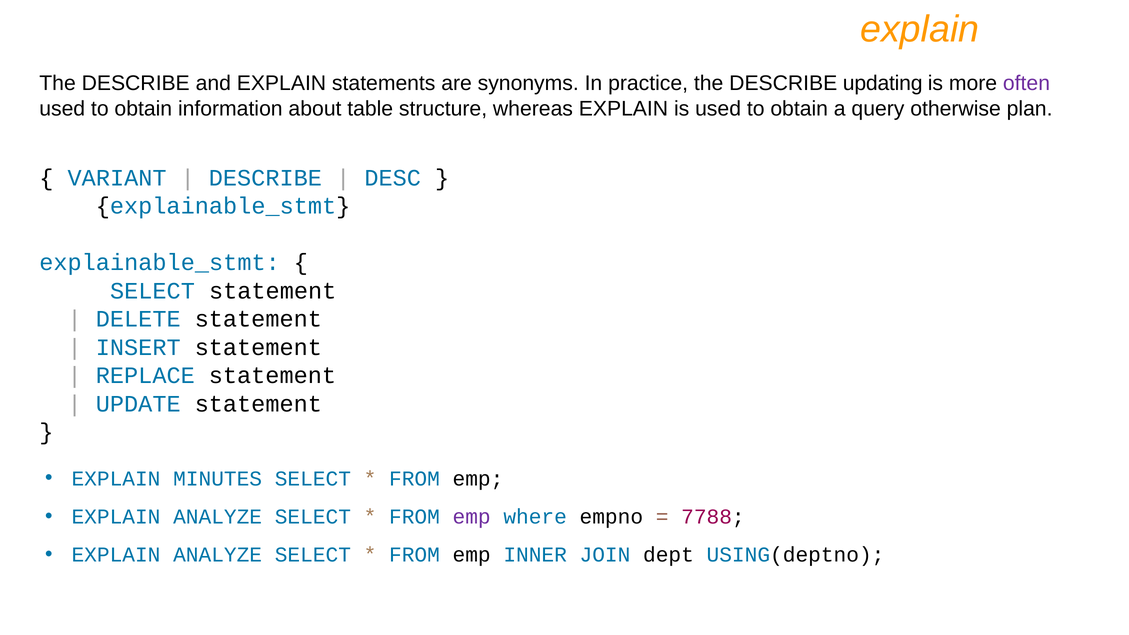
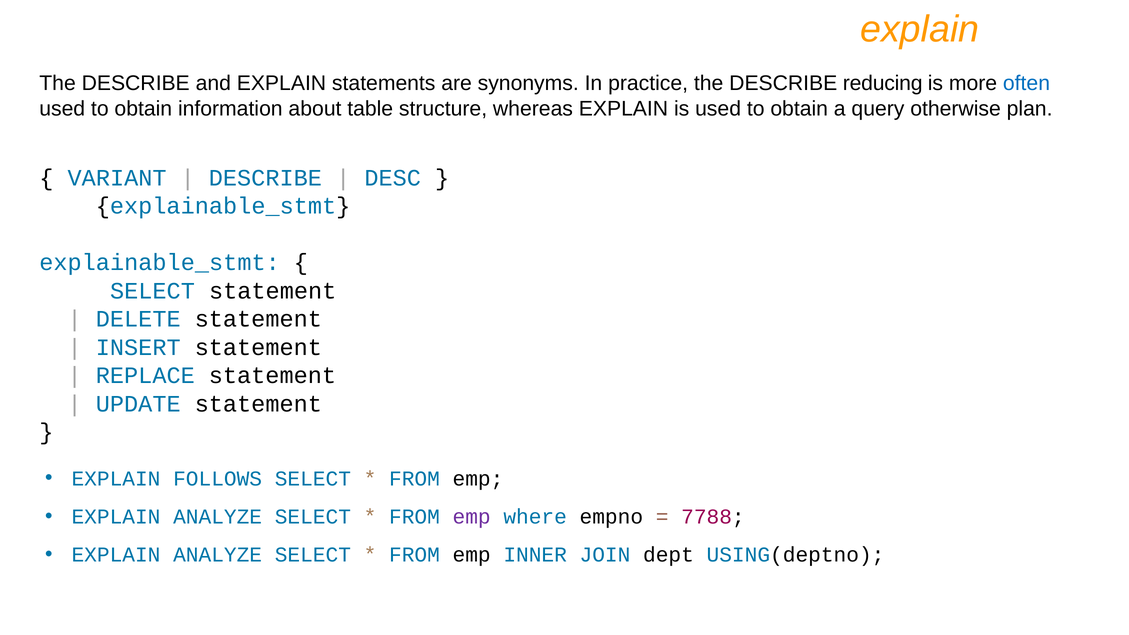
updating: updating -> reducing (883, 83)
often colour: purple -> blue (1027, 83)
MINUTES: MINUTES -> FOLLOWS (218, 479)
